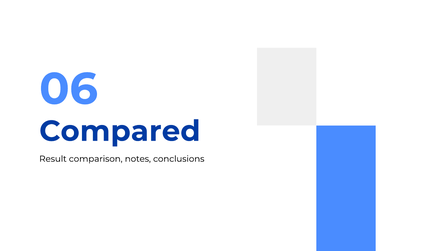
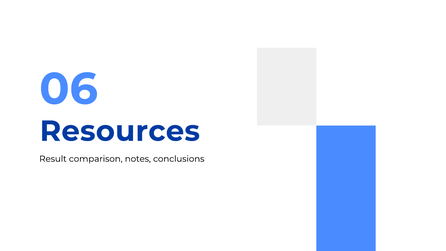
Compared: Compared -> Resources (120, 131)
